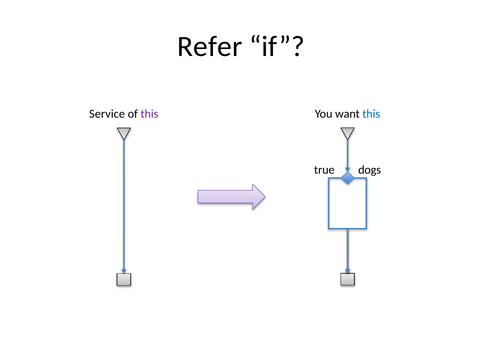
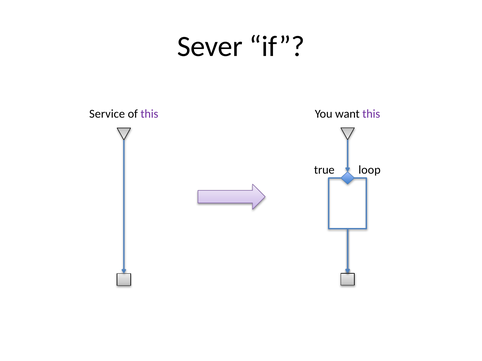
Refer: Refer -> Sever (210, 47)
this colour: blue -> purple (371, 114)
dogs: dogs -> loop (370, 170)
